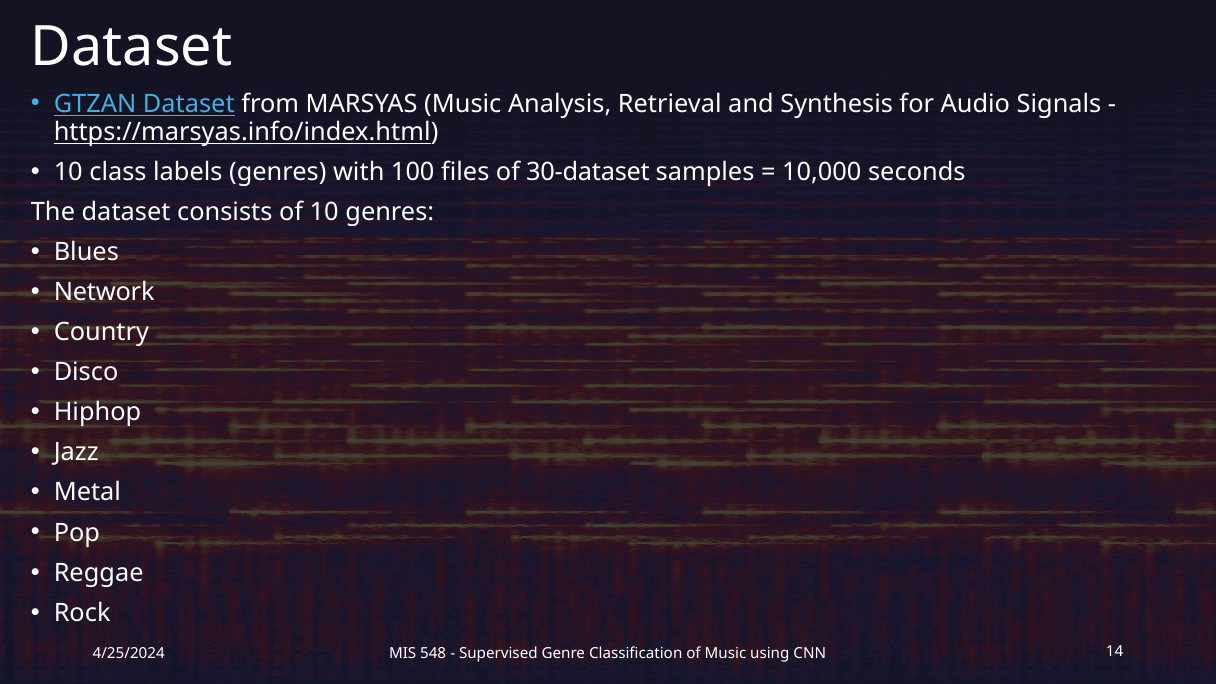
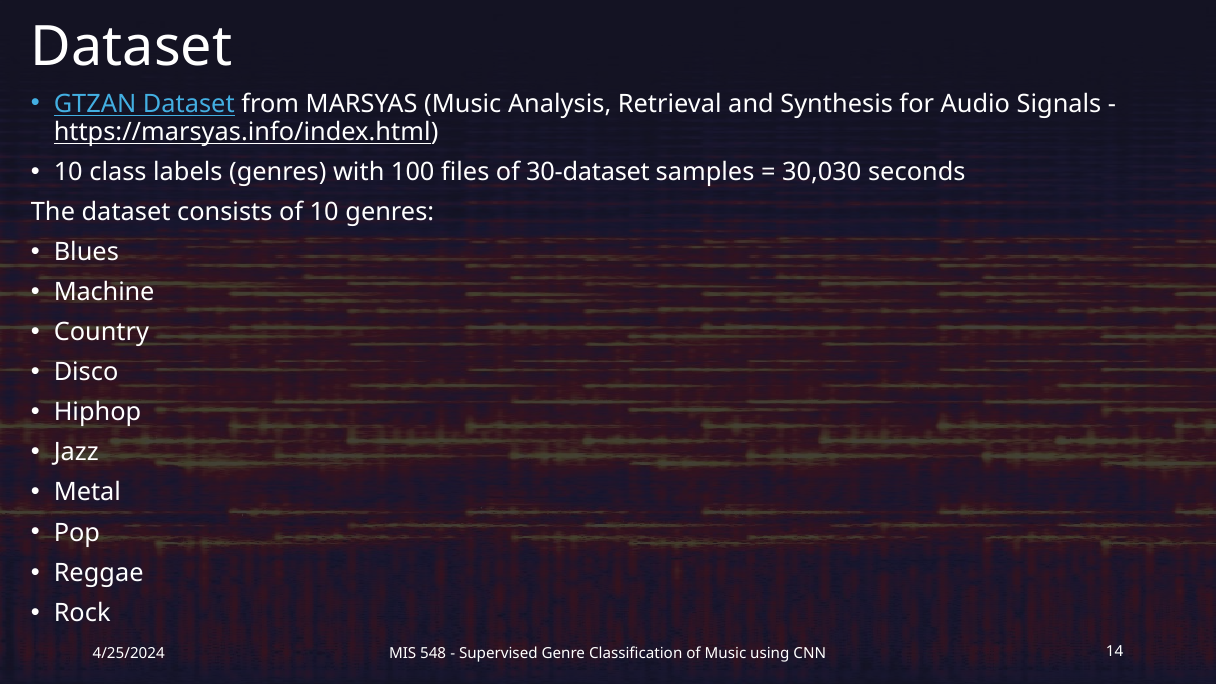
10,000: 10,000 -> 30,030 (822, 172)
Network: Network -> Machine (104, 292)
